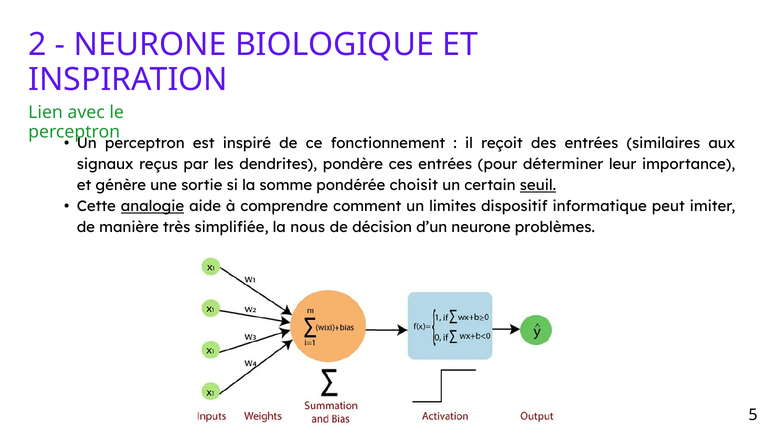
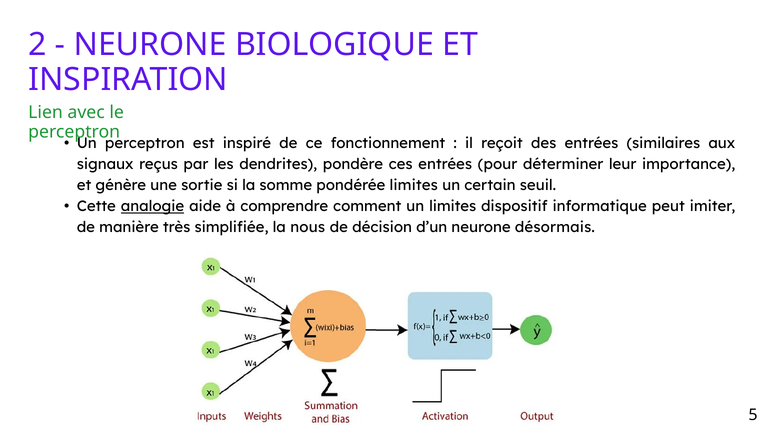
pondérée choisit: choisit -> limites (414, 185)
seuil underline: present -> none (538, 185)
problèmes: problèmes -> désormais (555, 227)
